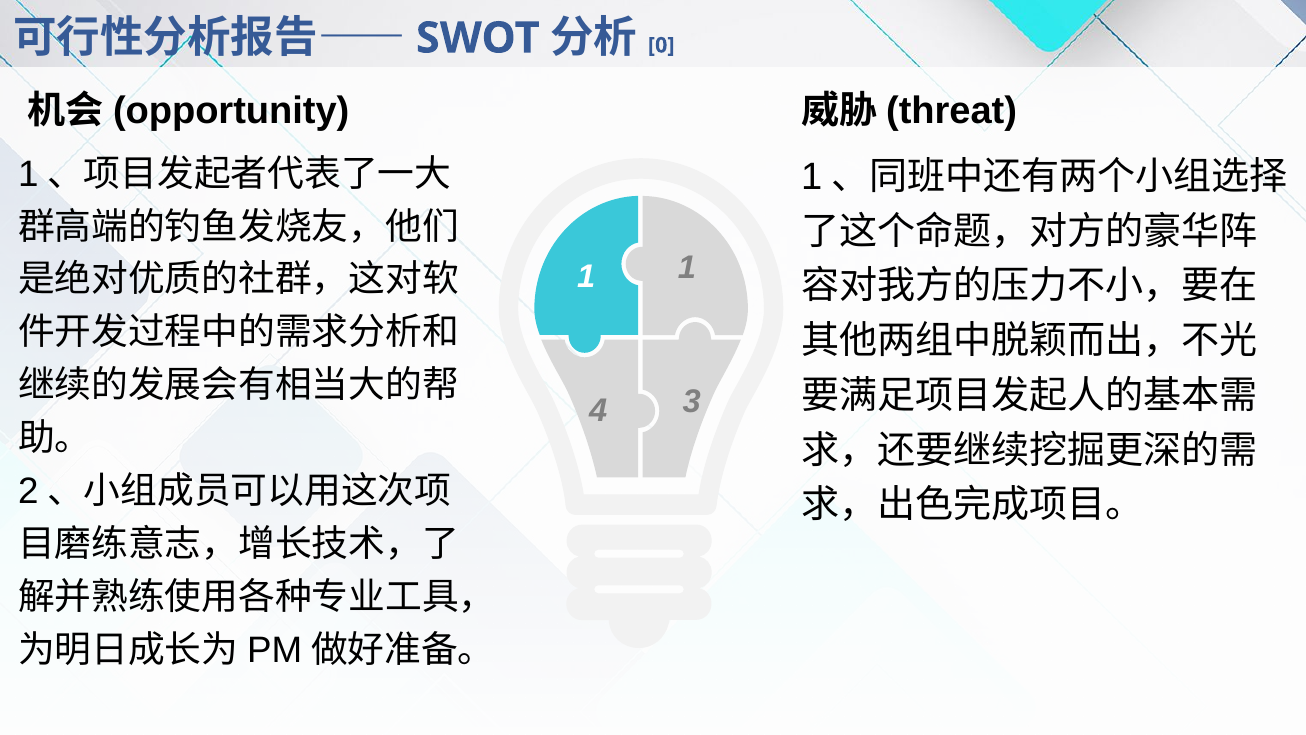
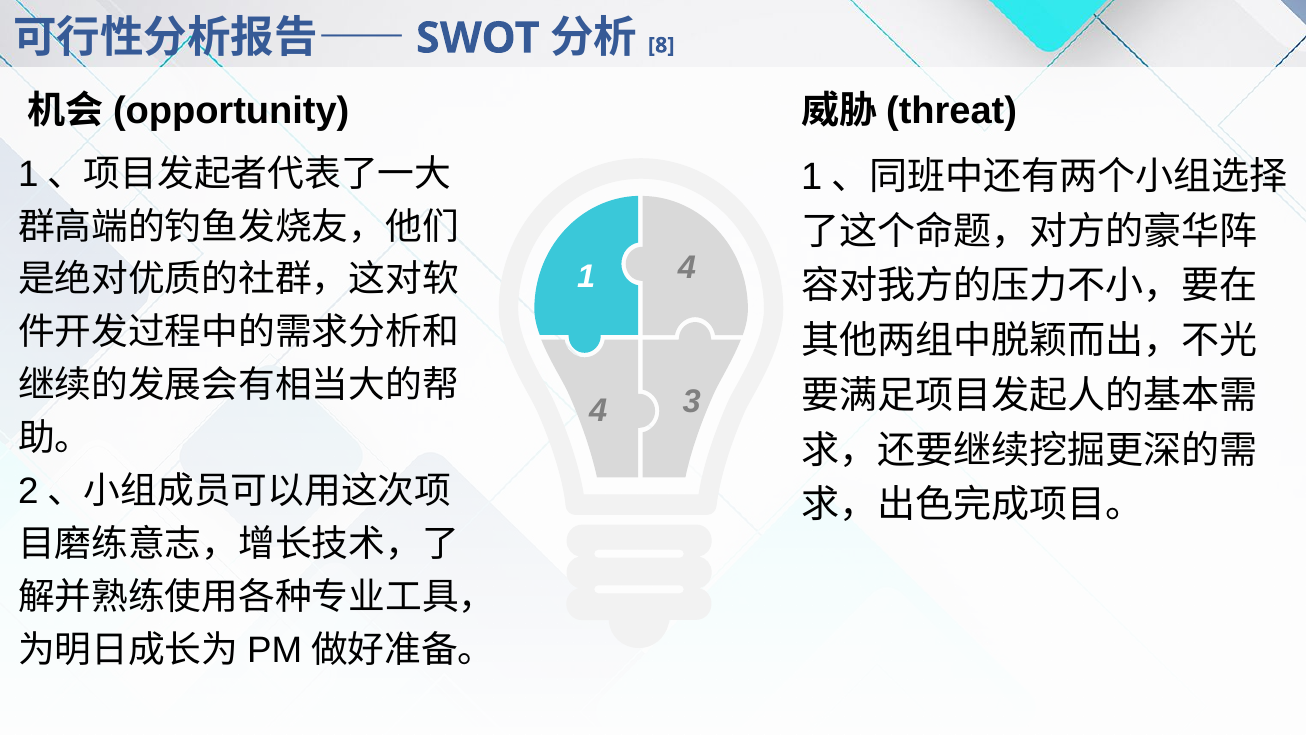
0: 0 -> 8 (661, 45)
1 1: 1 -> 4 (687, 268)
